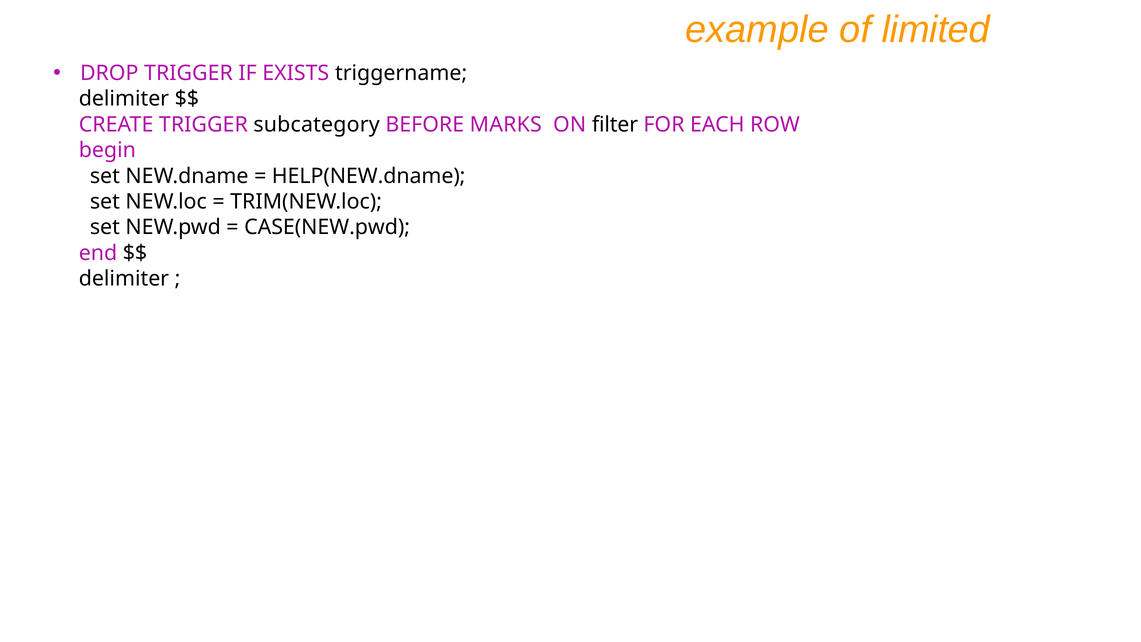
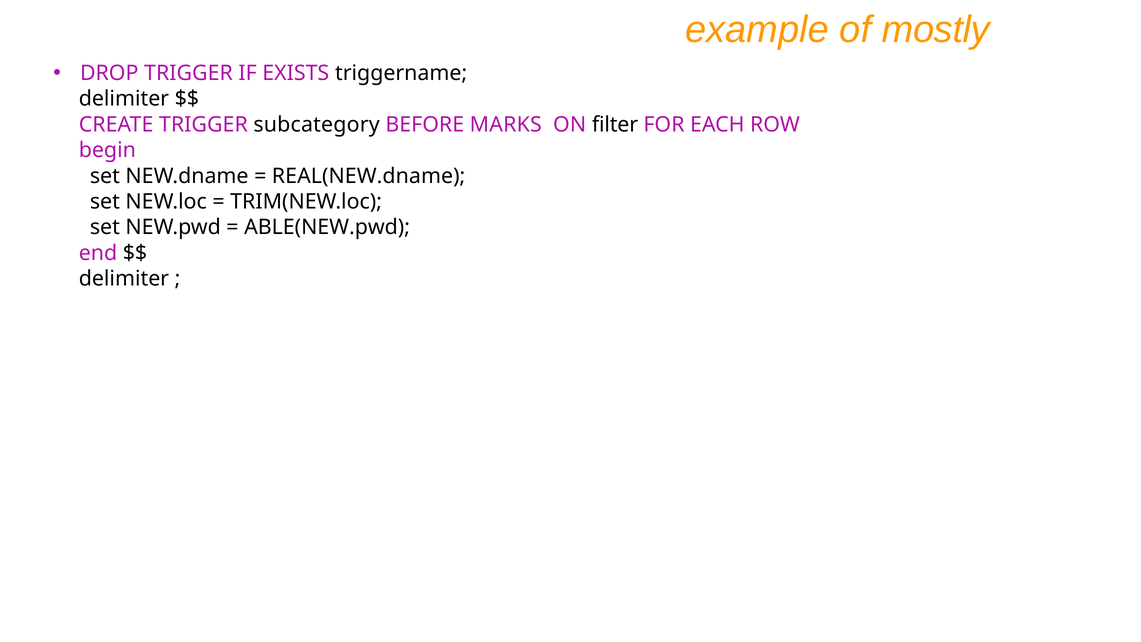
limited: limited -> mostly (936, 30)
HELP(NEW.dname: HELP(NEW.dname -> REAL(NEW.dname (369, 176)
CASE(NEW.pwd: CASE(NEW.pwd -> ABLE(NEW.pwd (327, 227)
